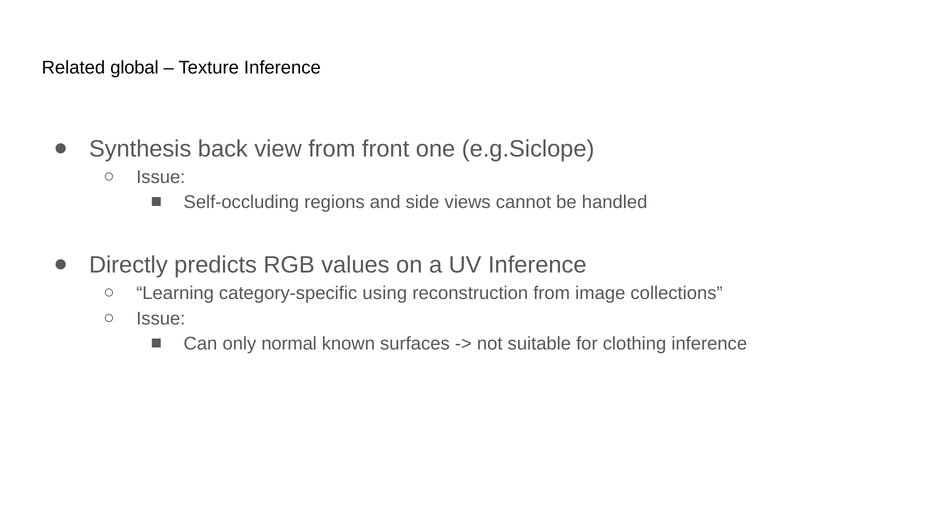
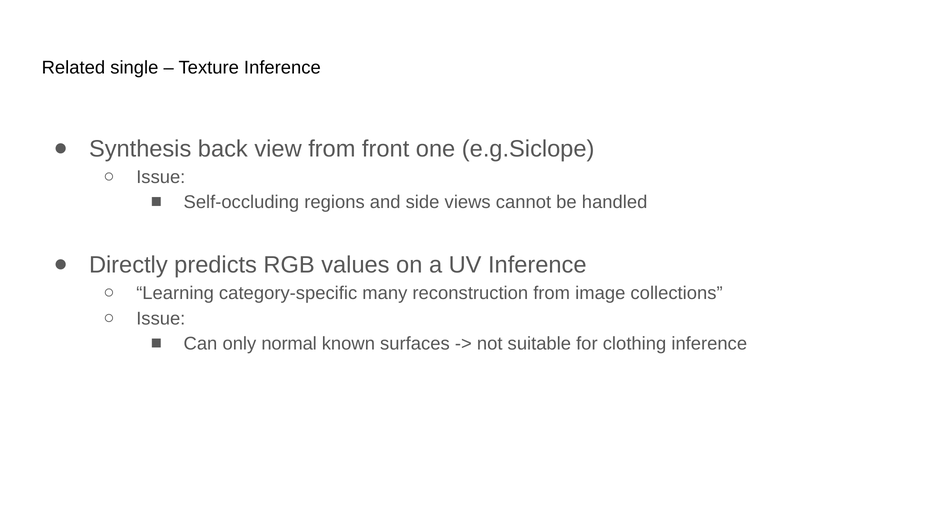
global: global -> single (134, 68)
using: using -> many (385, 293)
